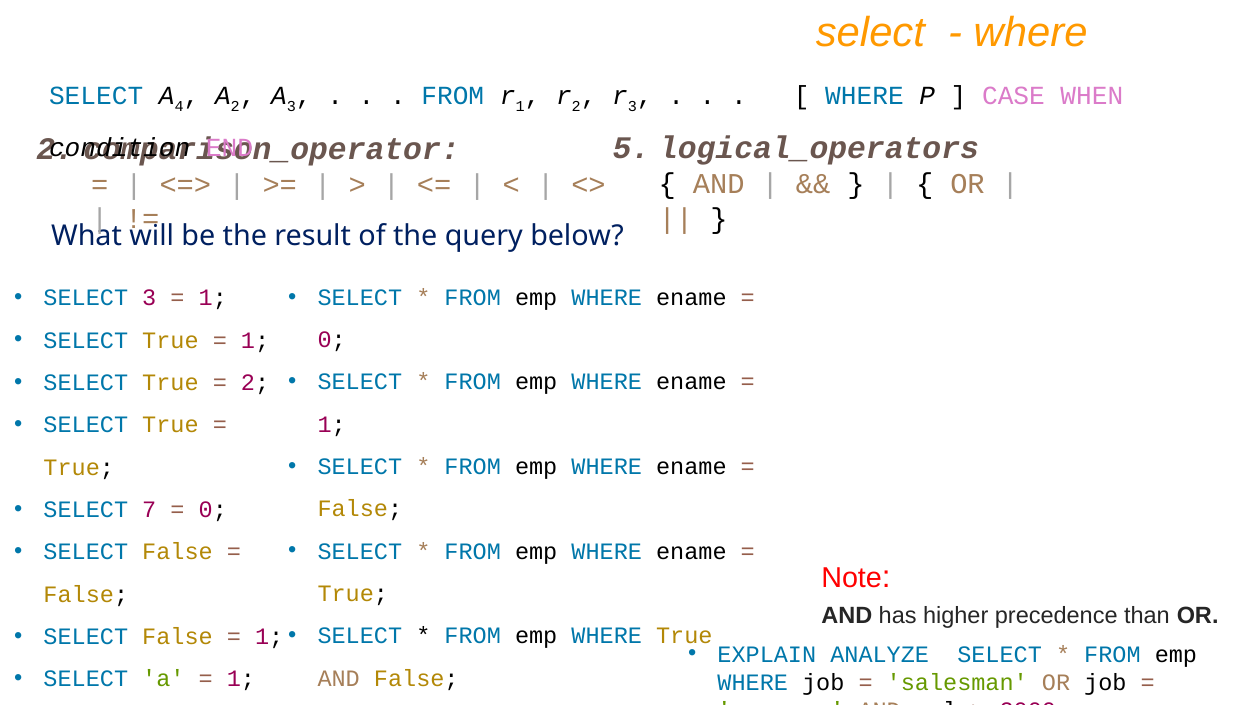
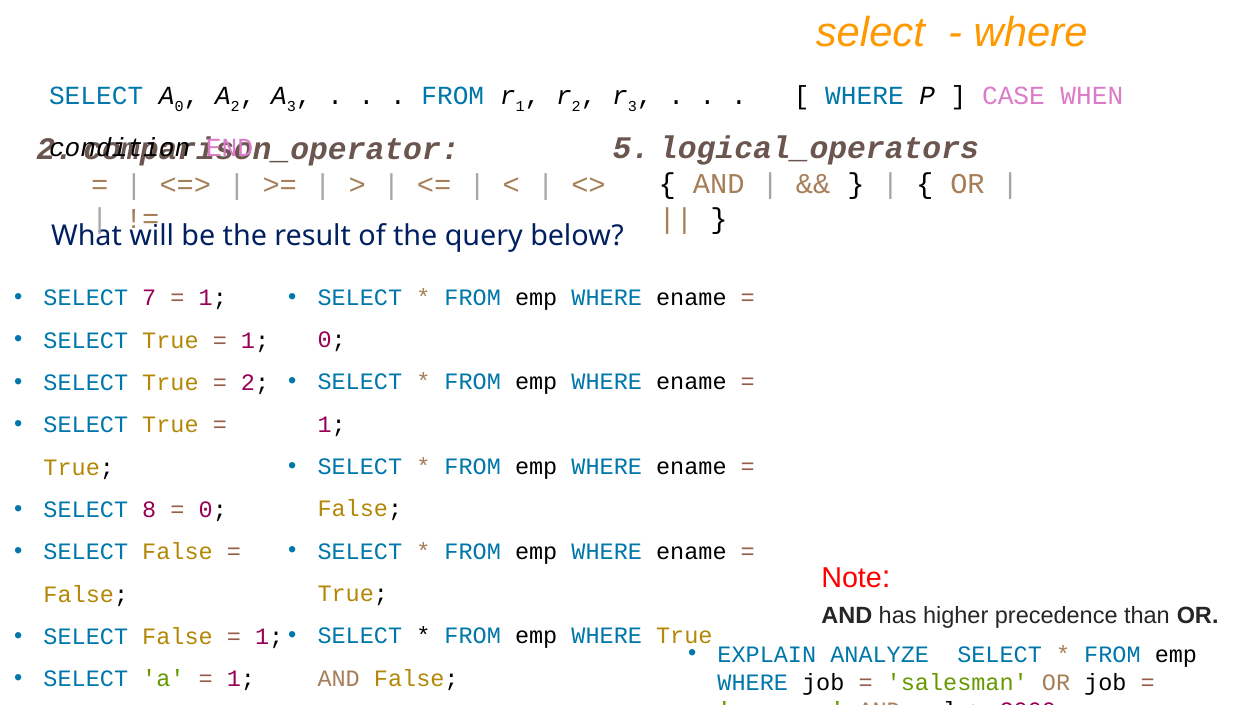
A 4: 4 -> 0 (179, 107)
SELECT 3: 3 -> 7 (149, 298)
7: 7 -> 8 (149, 510)
